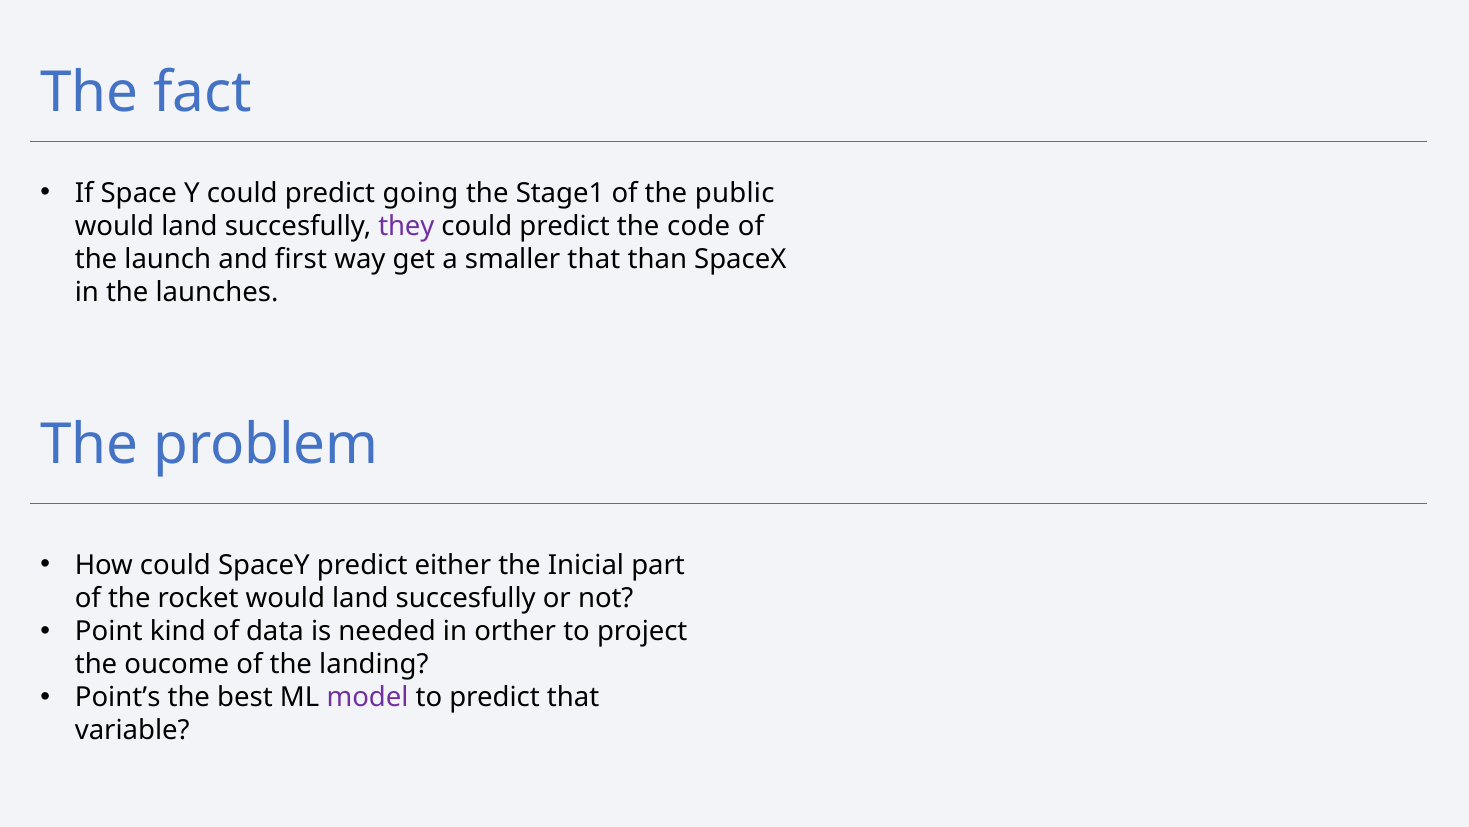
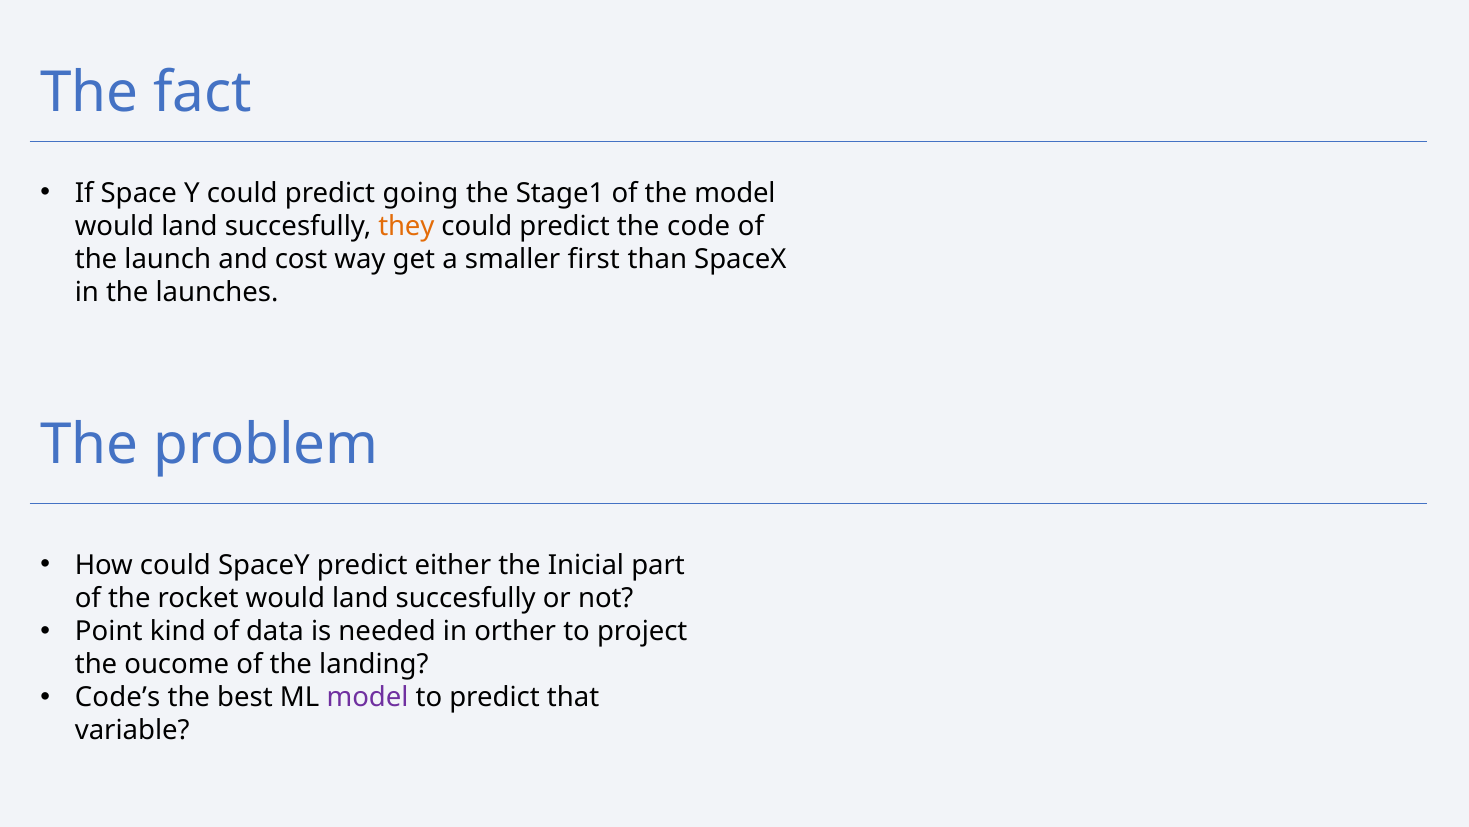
the public: public -> model (735, 193)
they colour: purple -> orange (406, 226)
first: first -> cost (301, 259)
smaller that: that -> first (594, 259)
Point’s: Point’s -> Code’s (118, 697)
